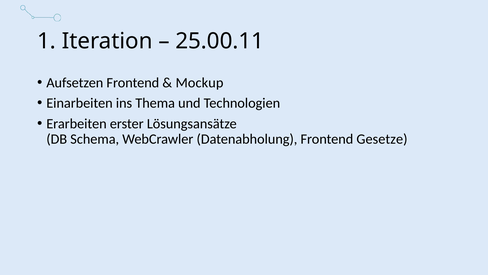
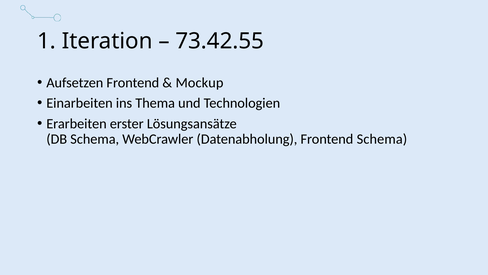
25.00.11: 25.00.11 -> 73.42.55 (220, 41)
Frontend Gesetze: Gesetze -> Schema (382, 139)
